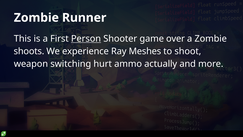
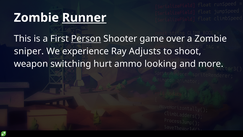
Runner underline: none -> present (84, 18)
shoots: shoots -> sniper (29, 51)
Meshes: Meshes -> Adjusts (145, 51)
actually: actually -> looking (161, 64)
